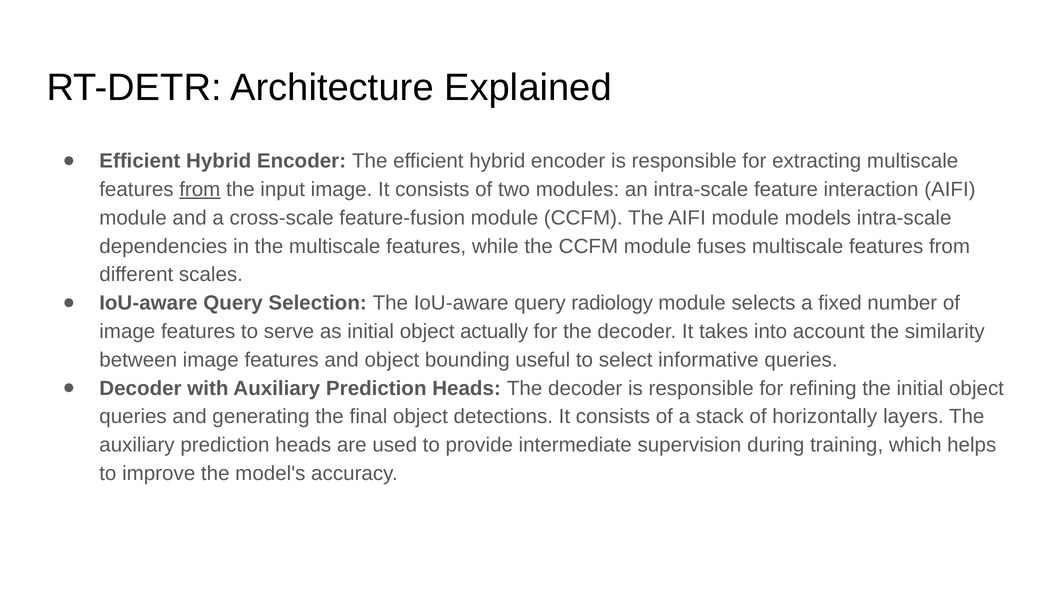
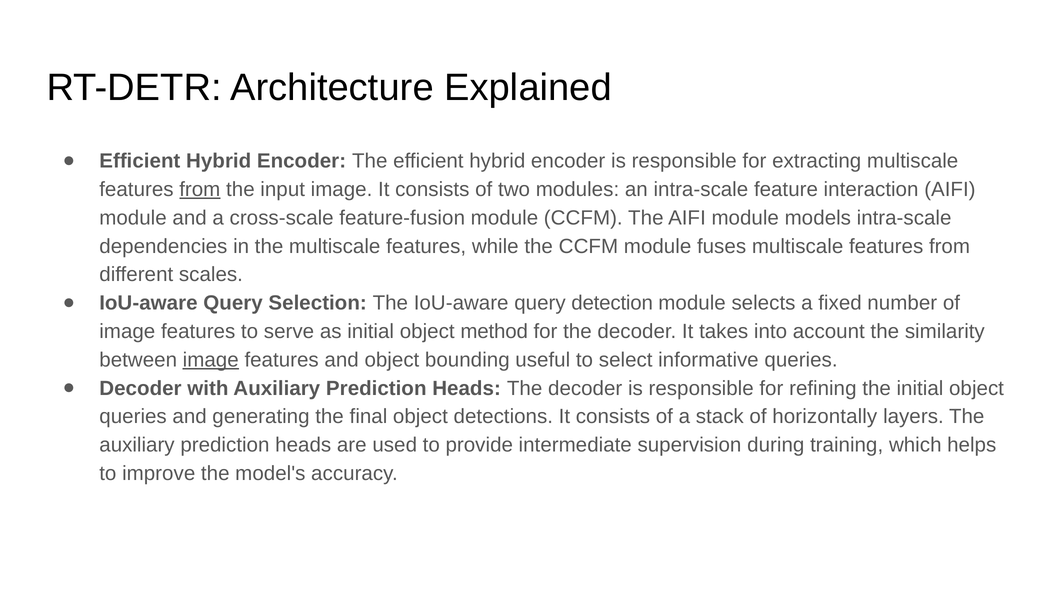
radiology: radiology -> detection (612, 303)
actually: actually -> method (494, 332)
image underline: none -> present (211, 360)
